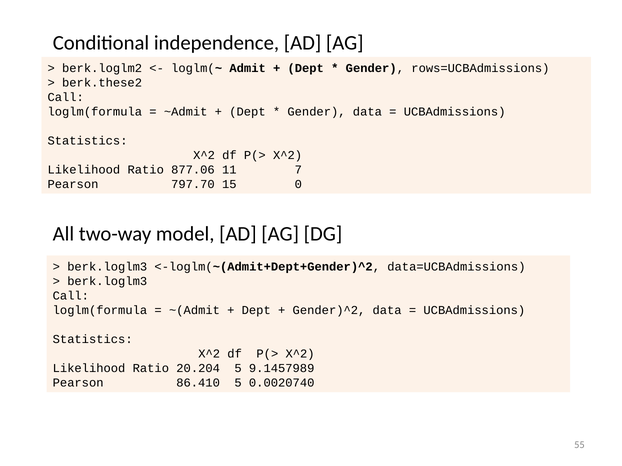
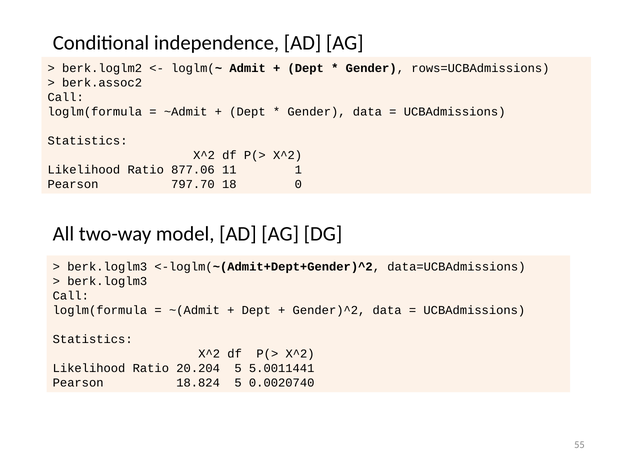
berk.these2: berk.these2 -> berk.assoc2 (102, 83)
7: 7 -> 1 (298, 170)
15: 15 -> 18 (229, 184)
9.1457989: 9.1457989 -> 5.0011441 (282, 369)
86.410: 86.410 -> 18.824 (198, 383)
